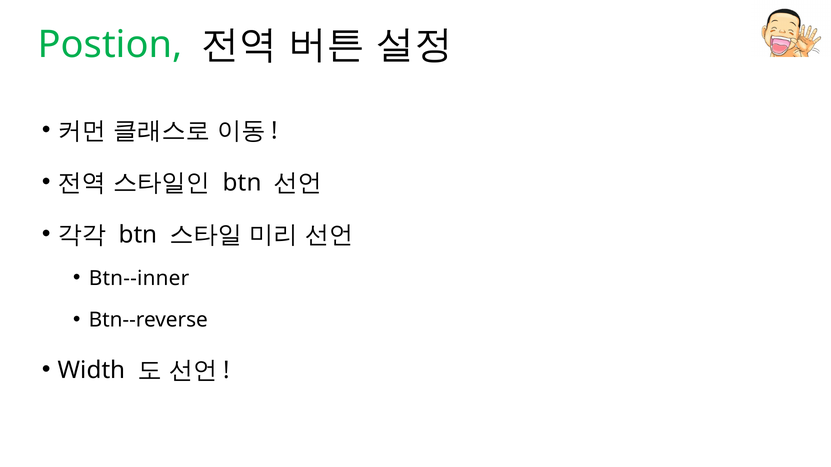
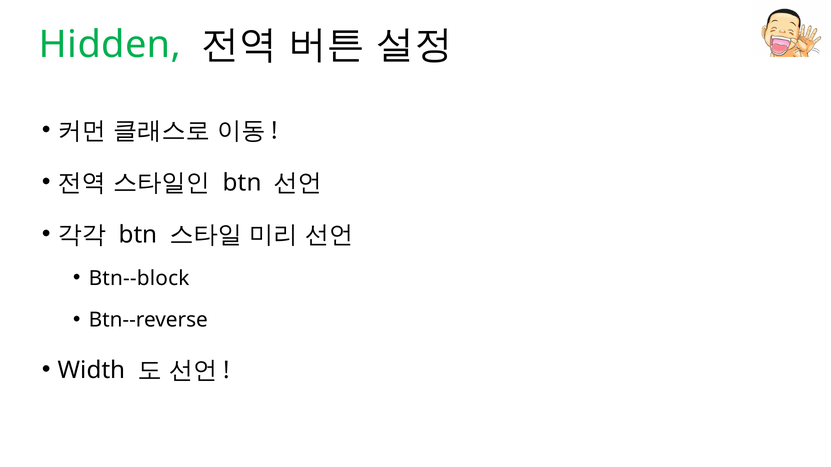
Postion: Postion -> Hidden (110, 45)
Btn--inner: Btn--inner -> Btn--block (139, 279)
